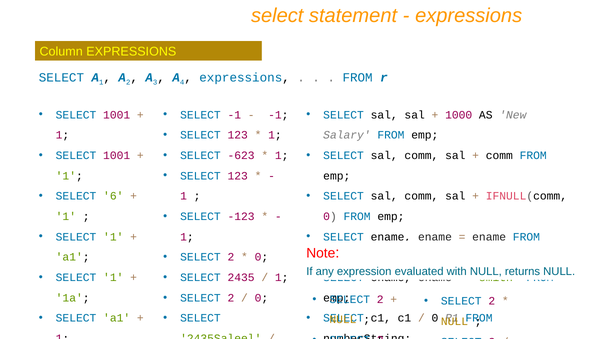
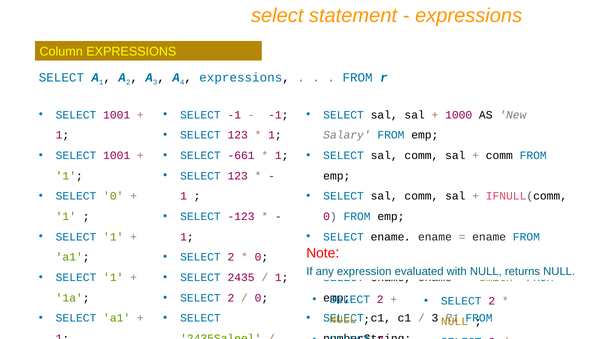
-623: -623 -> -661 (241, 155)
SELECT 6: 6 -> 0 (113, 196)
0: 0 -> 3 (435, 318)
